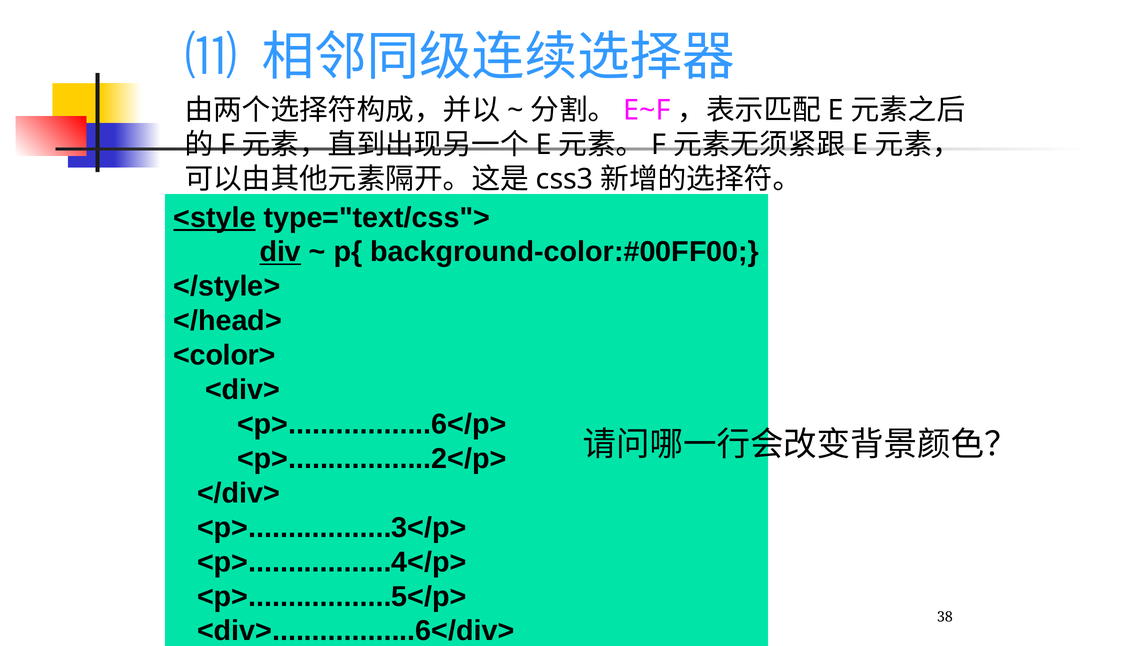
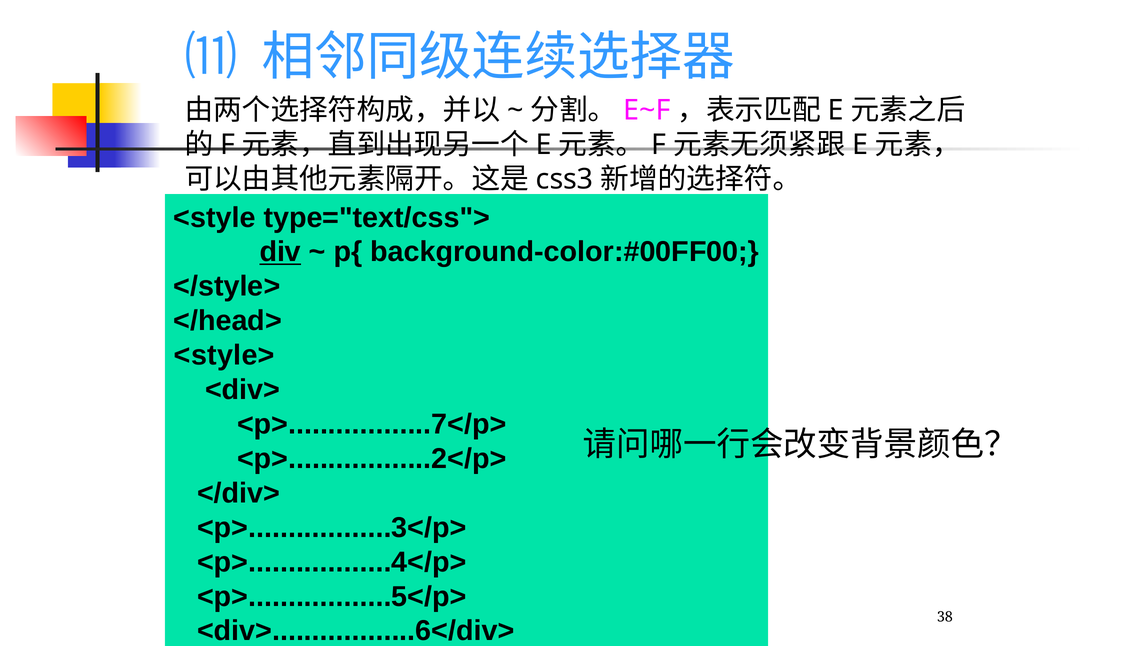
<style underline: present -> none (215, 217)
<color>: <color> -> <style> (224, 355)
<p>..................6</p>: <p>..................6</p> -> <p>..................7</p> (372, 424)
